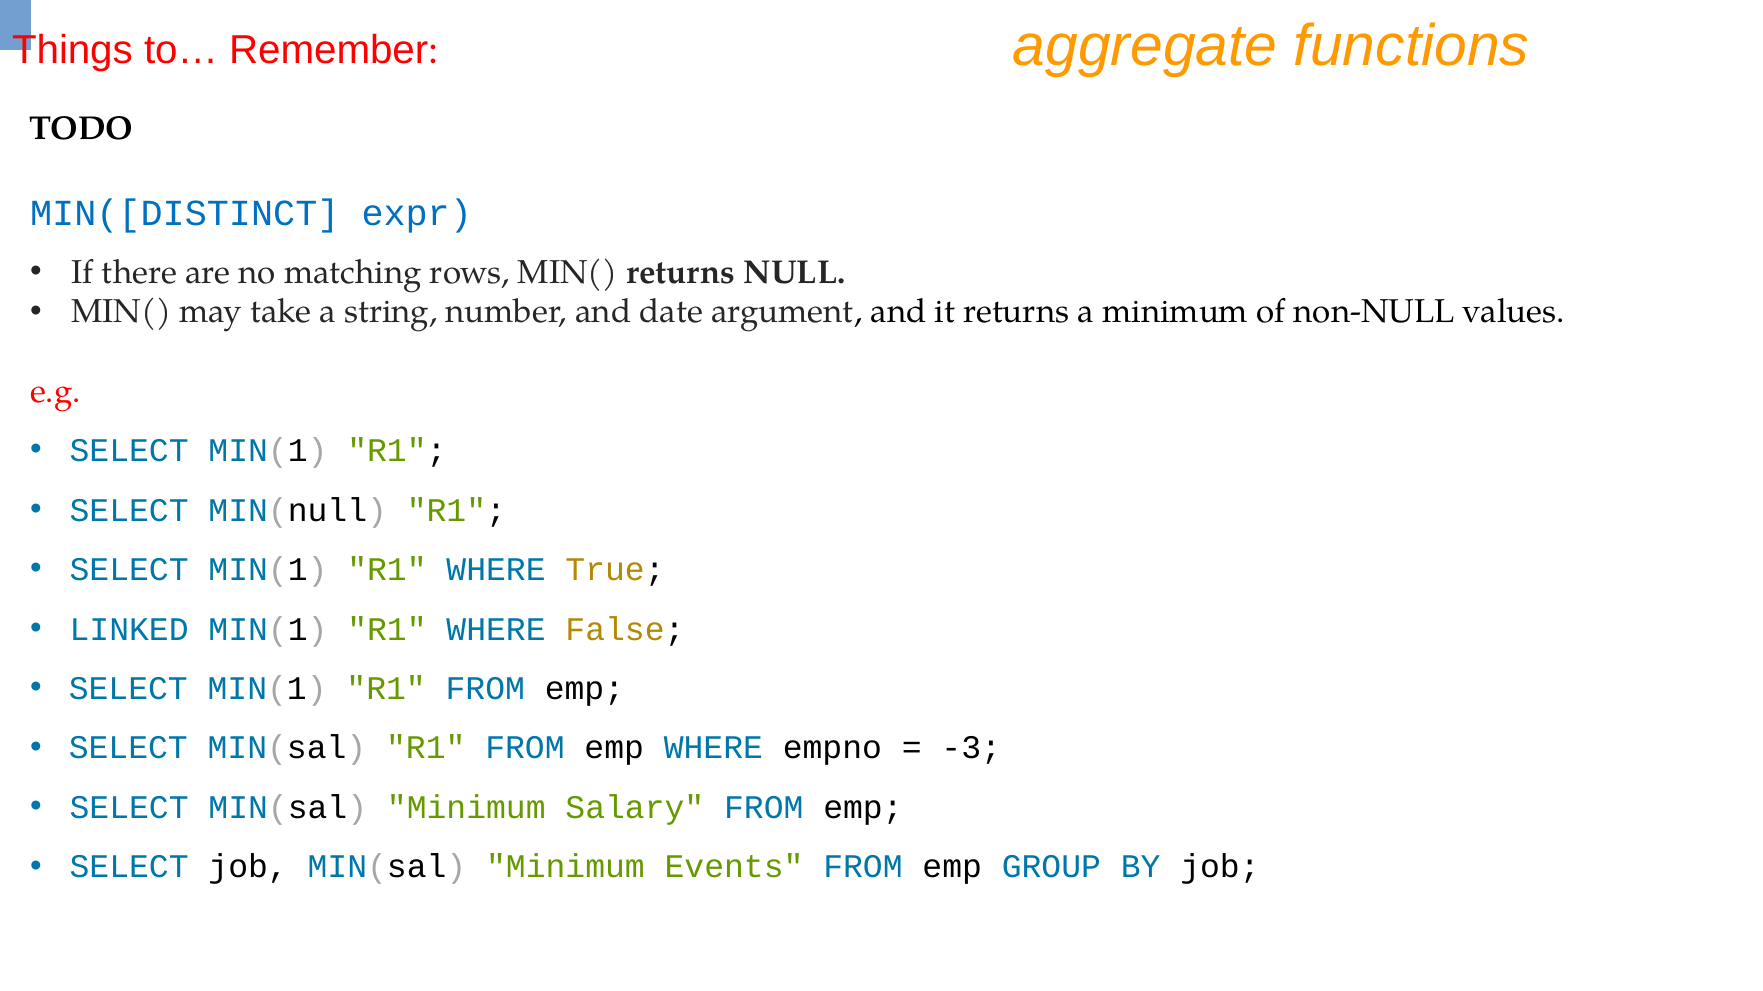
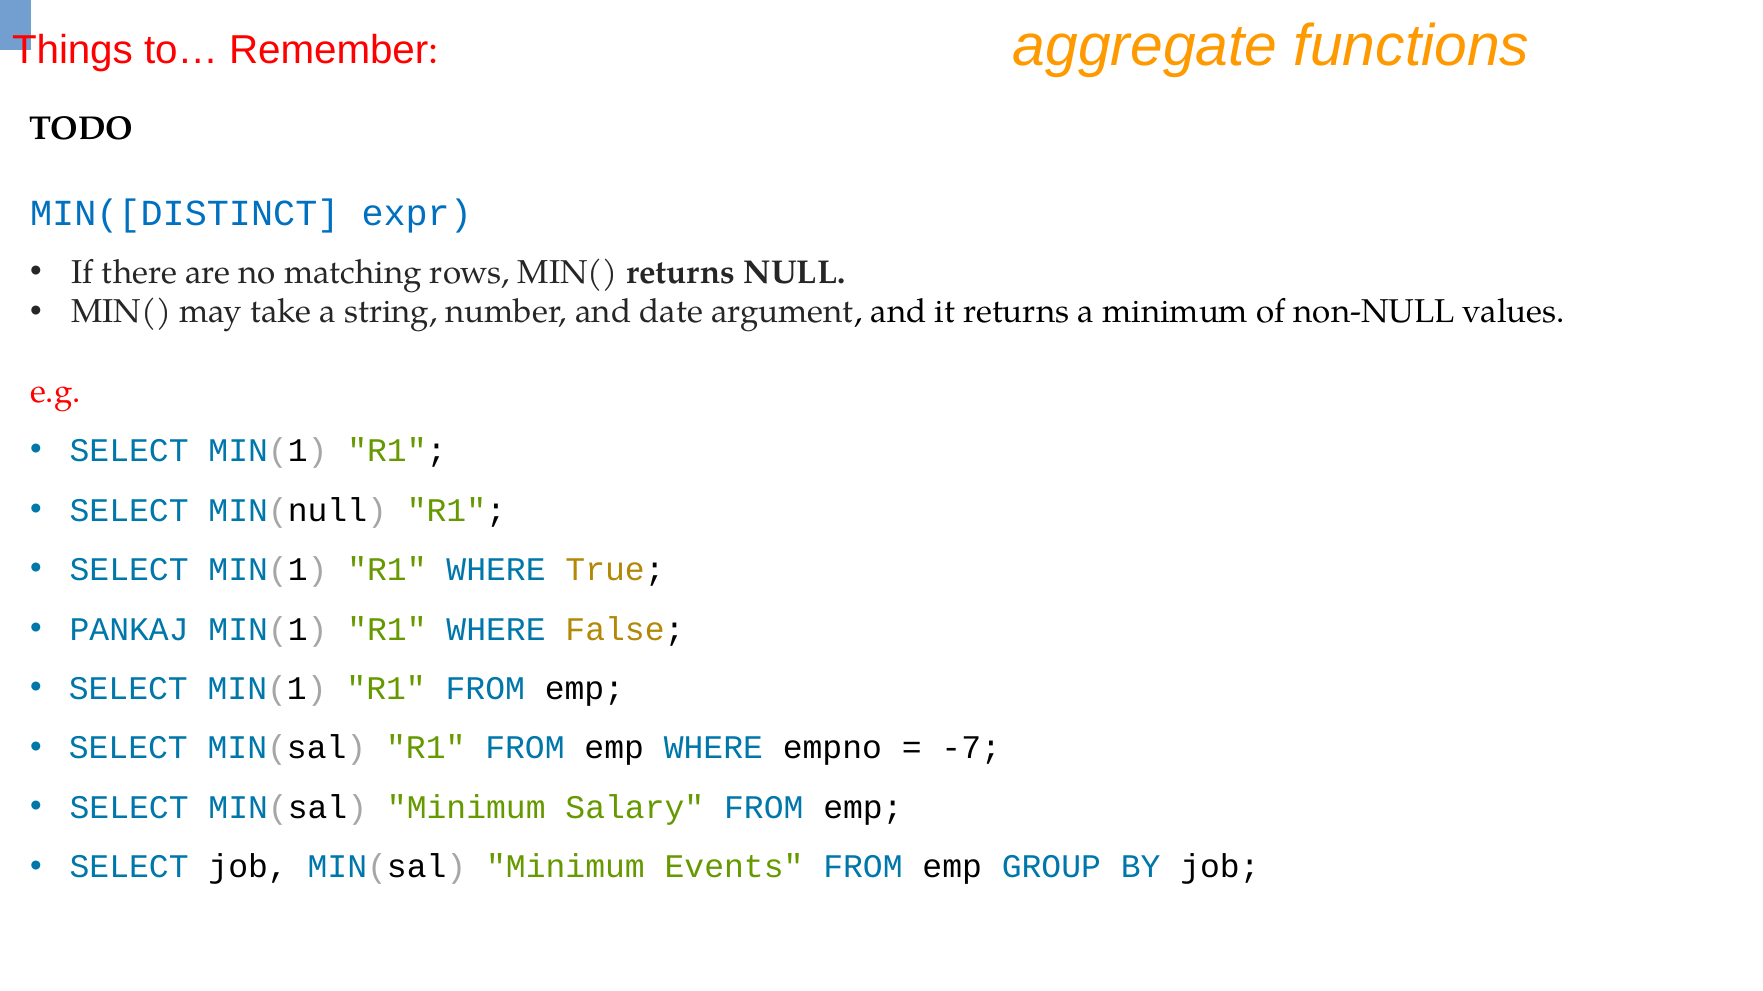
LINKED: LINKED -> PANKAJ (129, 630)
-3: -3 -> -7 (971, 749)
